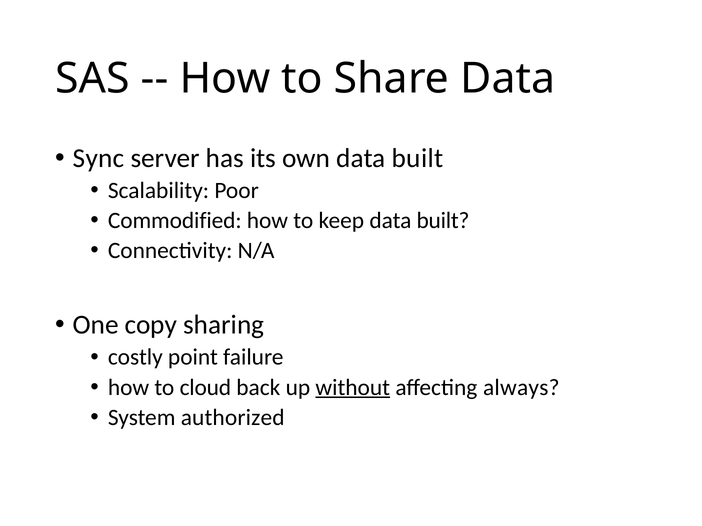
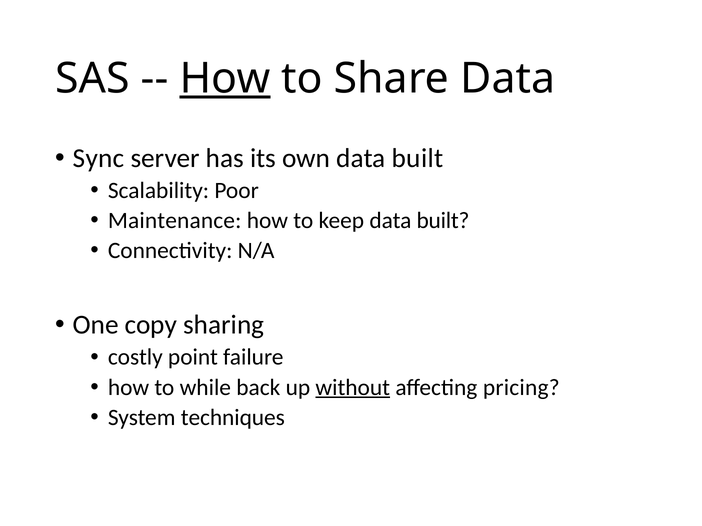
How underline: none -> present (225, 79)
Commodified: Commodified -> Maintenance (175, 221)
cloud: cloud -> while (205, 388)
always: always -> pricing (521, 388)
authorized: authorized -> techniques (233, 418)
